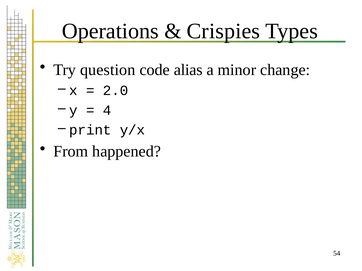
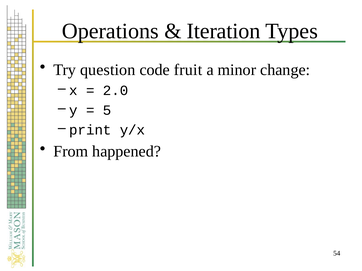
Crispies: Crispies -> Iteration (223, 31)
alias: alias -> fruit (188, 70)
4: 4 -> 5 (107, 110)
